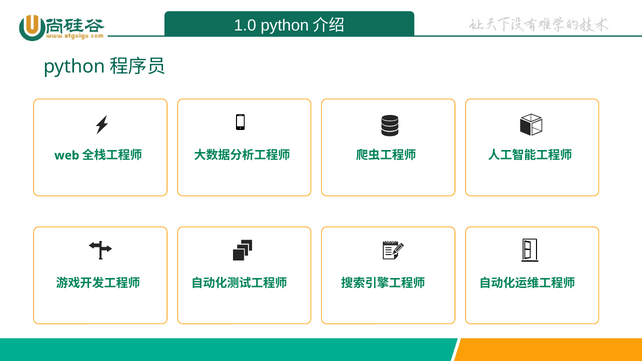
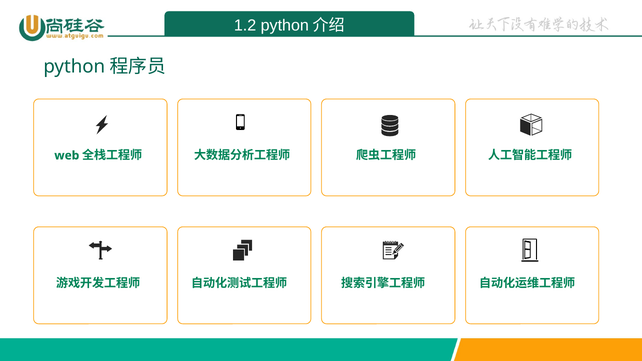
1.0: 1.0 -> 1.2 (245, 26)
